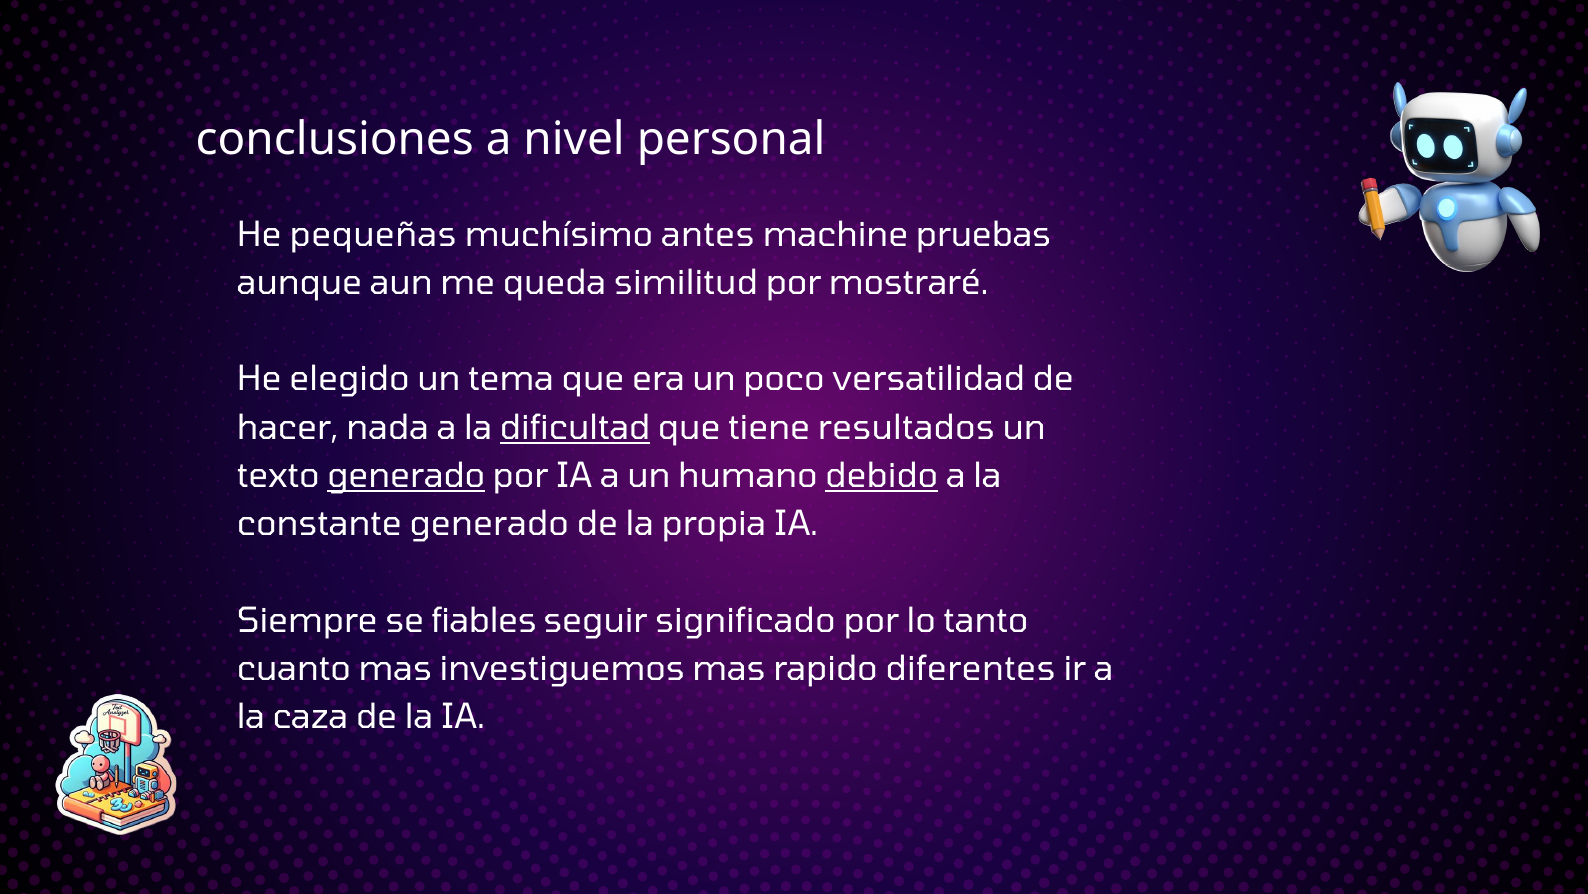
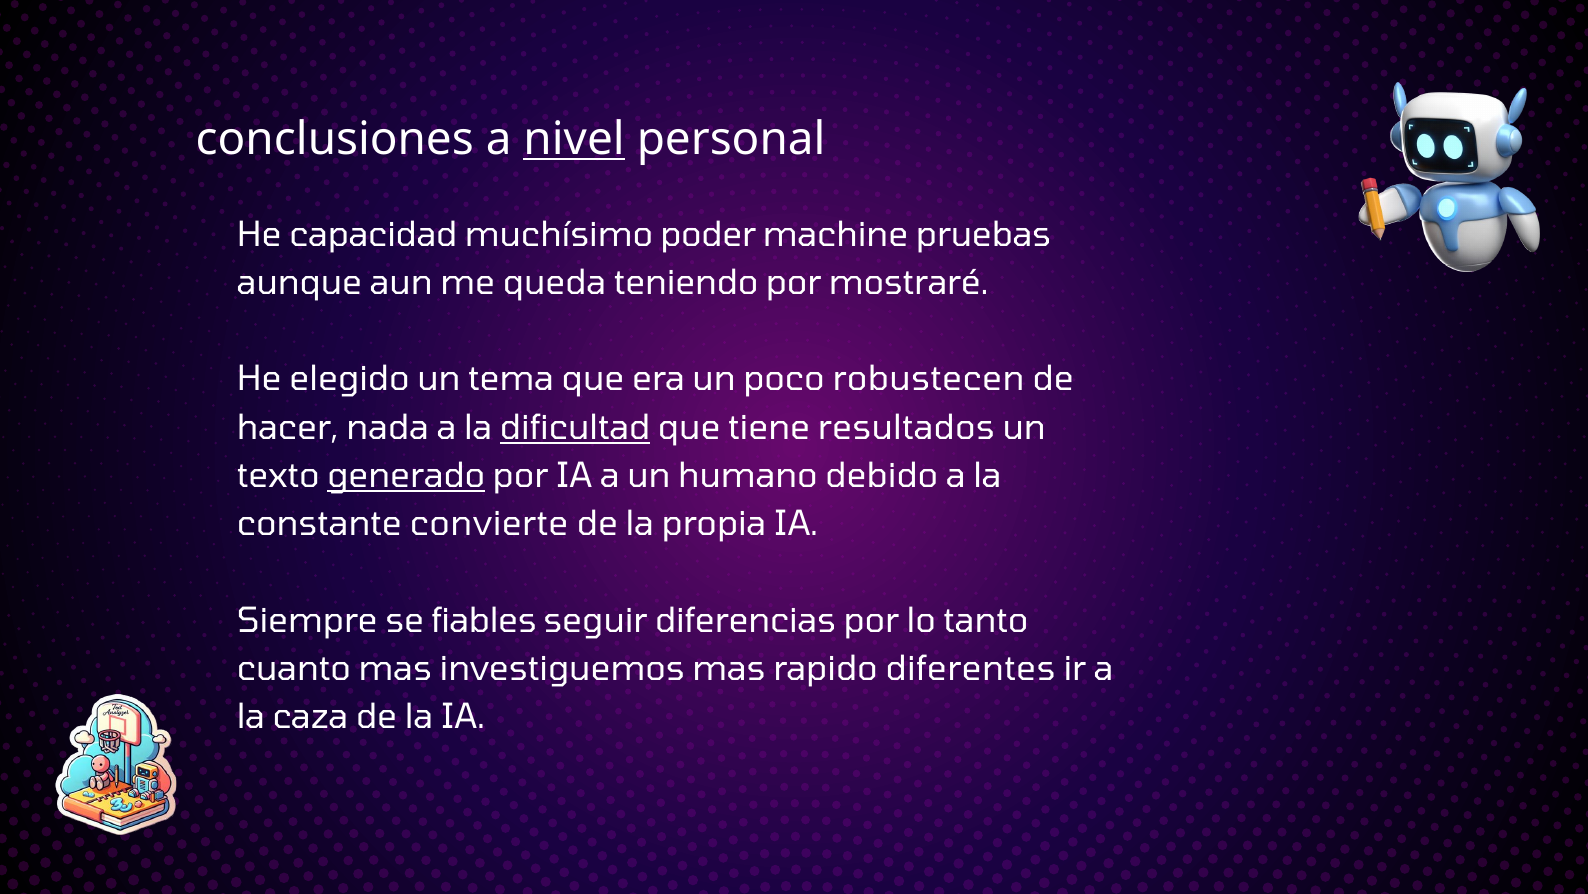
nivel underline: none -> present (574, 139)
pequeñas: pequeñas -> capacidad (373, 235)
antes: antes -> poder (708, 235)
similitud: similitud -> teniendo (686, 283)
versatilidad: versatilidad -> robustecen (928, 379)
debido underline: present -> none (882, 476)
constante generado: generado -> convierte (489, 524)
significado: significado -> diferencias (746, 620)
